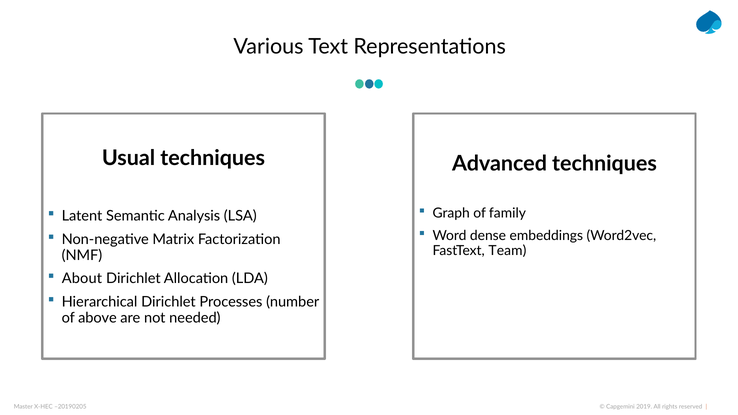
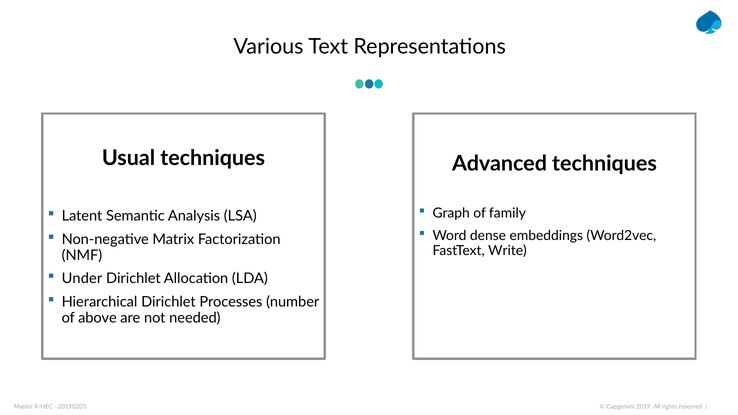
Team: Team -> Write (508, 251)
About: About -> Under (82, 279)
